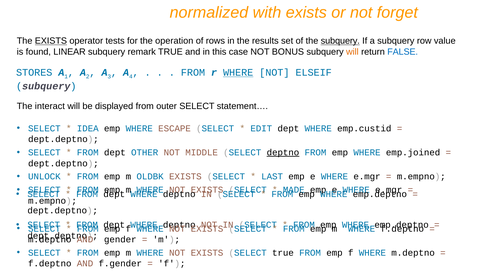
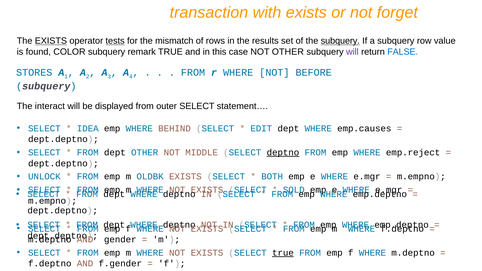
normalized: normalized -> transaction (209, 13)
tests underline: none -> present (115, 41)
operation: operation -> mismatch (174, 41)
LINEAR: LINEAR -> COLOR (69, 52)
NOT BONUS: BONUS -> OTHER (288, 52)
will colour: orange -> purple (352, 52)
WHERE underline: present -> none (238, 73)
ELSEIF: ELSEIF -> BEFORE (314, 73)
ESCAPE: ESCAPE -> BEHIND (175, 128)
emp.custid: emp.custid -> emp.causes (364, 128)
emp.joined: emp.joined -> emp.reject (413, 153)
LAST: LAST -> BOTH (272, 177)
MADE: MADE -> SOLD (294, 190)
true underline: none -> present (283, 253)
